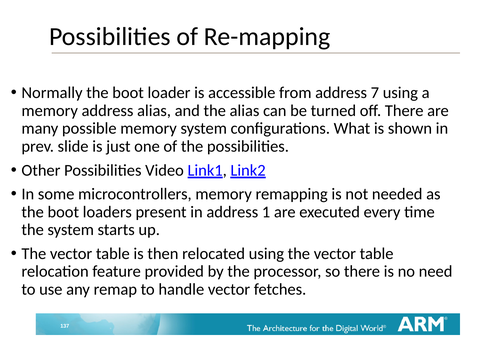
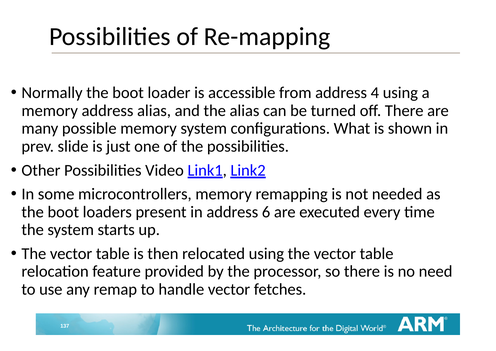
7: 7 -> 4 (375, 93)
1: 1 -> 6 (266, 212)
